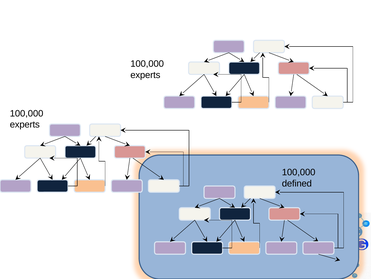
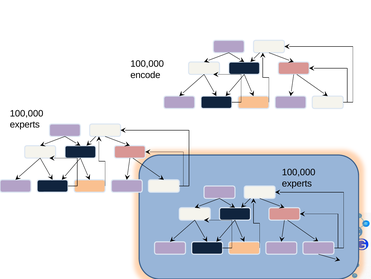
experts: experts -> encode (145, 75)
defined: defined -> experts (297, 183)
